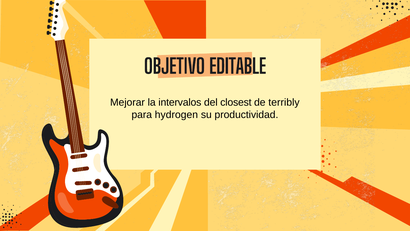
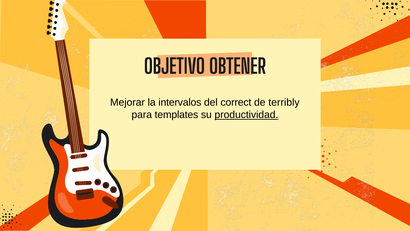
EDITABLE: EDITABLE -> OBTENER (238, 67)
closest: closest -> correct (236, 102)
hydrogen: hydrogen -> templates (176, 115)
productividad underline: none -> present (246, 115)
